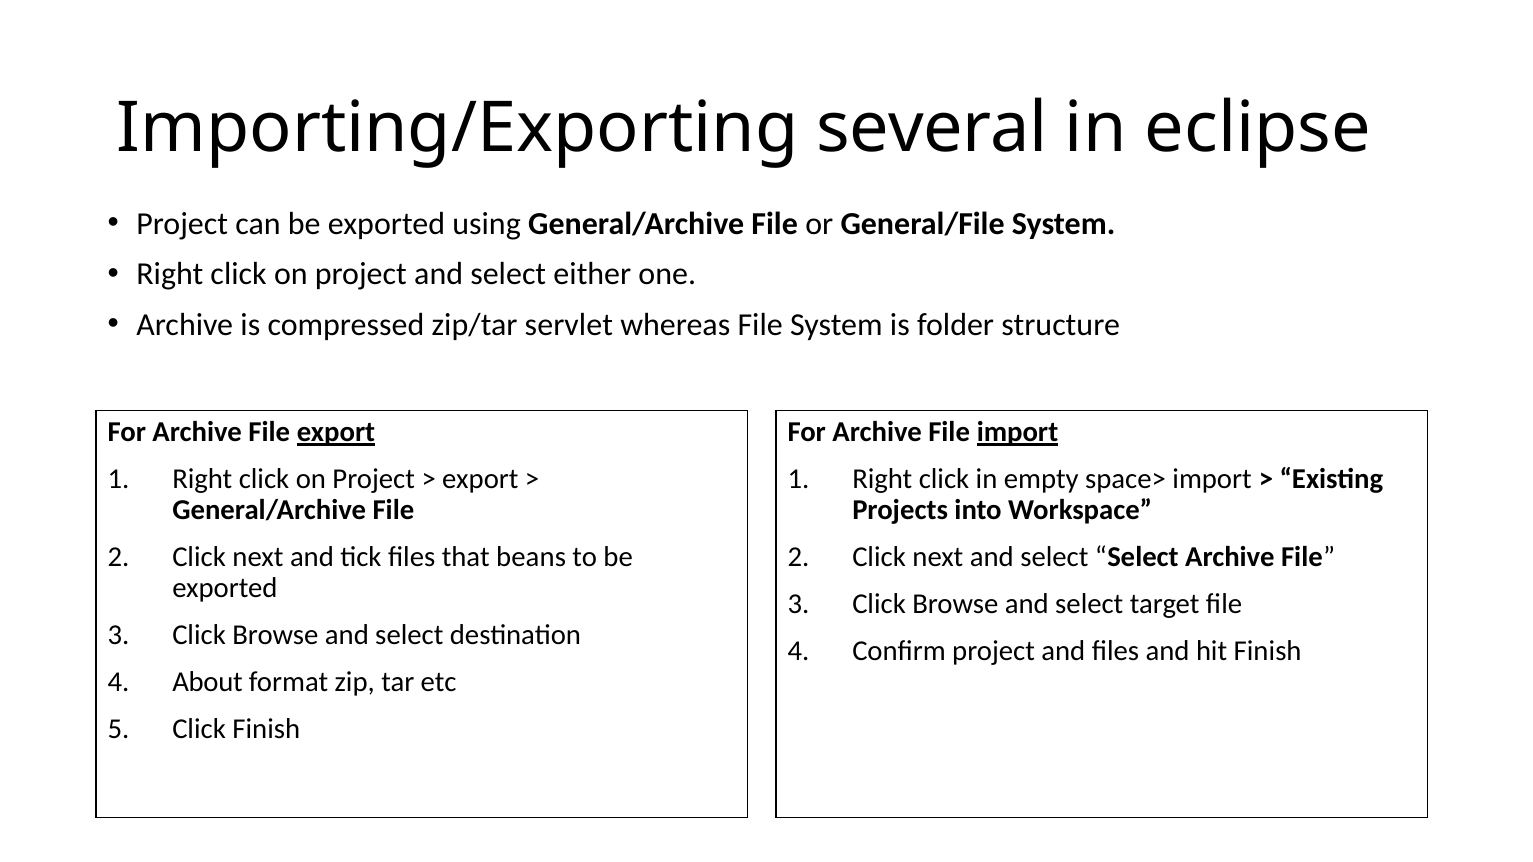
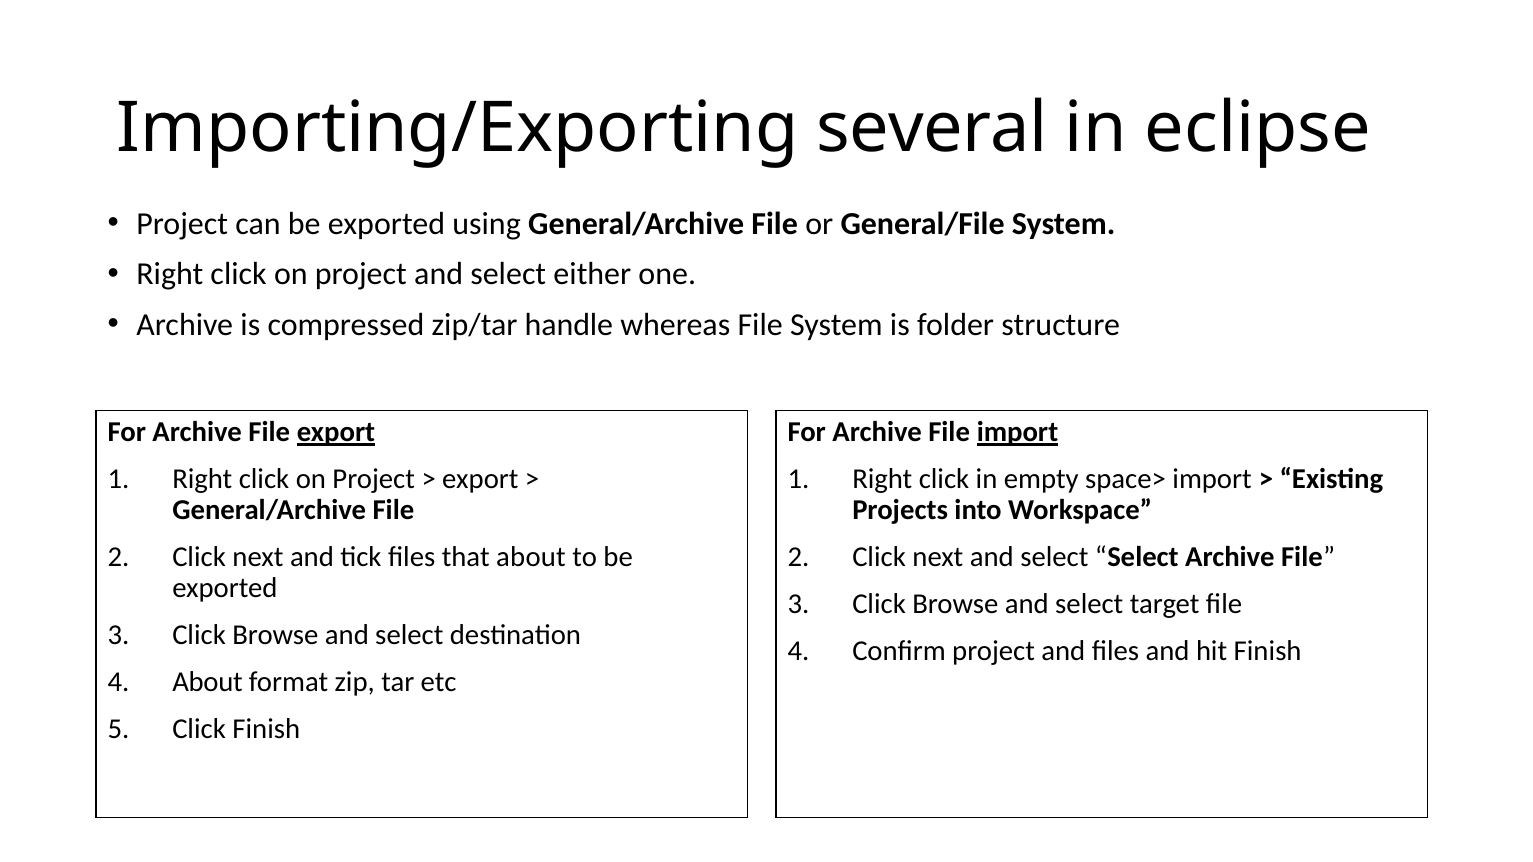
servlet: servlet -> handle (569, 325)
that beans: beans -> about (531, 557)
